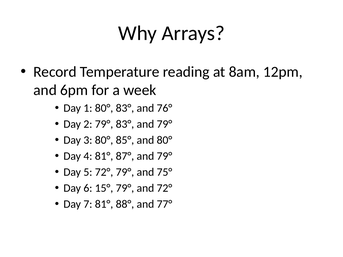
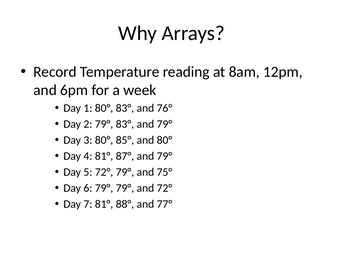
6 15°: 15° -> 79° (104, 188)
